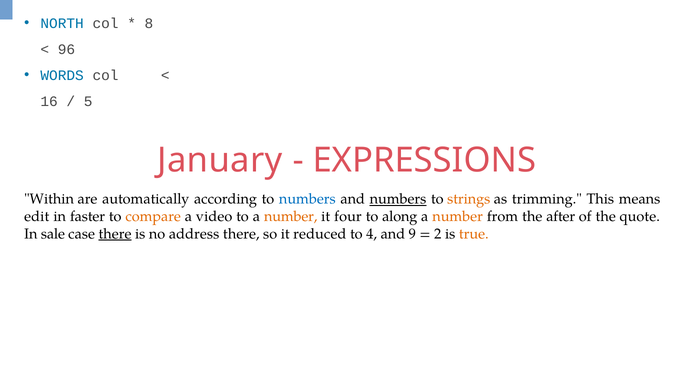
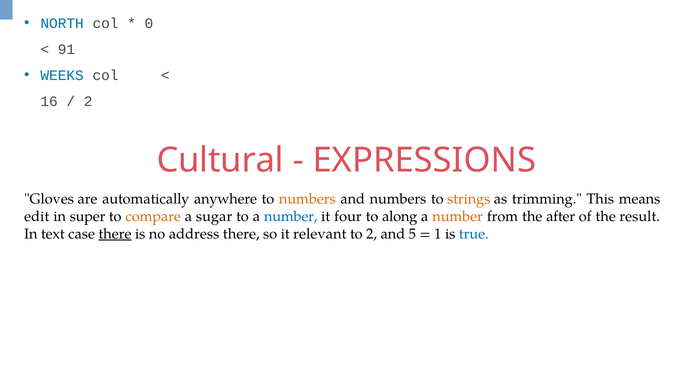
8: 8 -> 0 (149, 23)
96: 96 -> 91 (66, 49)
WORDS: WORDS -> WEEKS (62, 75)
5: 5 -> 2 (88, 101)
January: January -> Cultural (220, 160)
Within: Within -> Gloves (49, 199)
according: according -> anywhere (226, 199)
numbers colour: blue -> orange (307, 199)
numbers underline: present -> none (398, 199)
faster: faster -> super (88, 216)
video: video -> sugar (214, 216)
number colour: orange -> blue (291, 216)
quote: quote -> result (640, 216)
sale: sale -> text (53, 234)
reduced: reduced -> relevant (320, 234)
to 4: 4 -> 2 (372, 234)
9: 9 -> 5 (412, 234)
2: 2 -> 1 (438, 234)
true colour: orange -> blue (474, 234)
